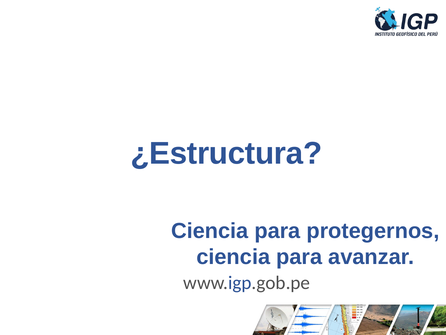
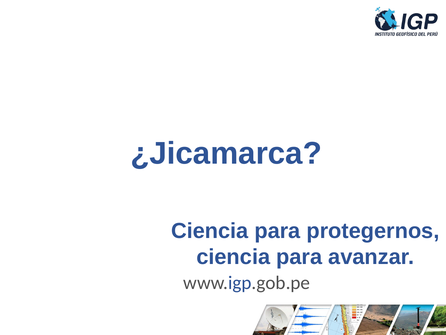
¿Estructura: ¿Estructura -> ¿Jicamarca (226, 153)
